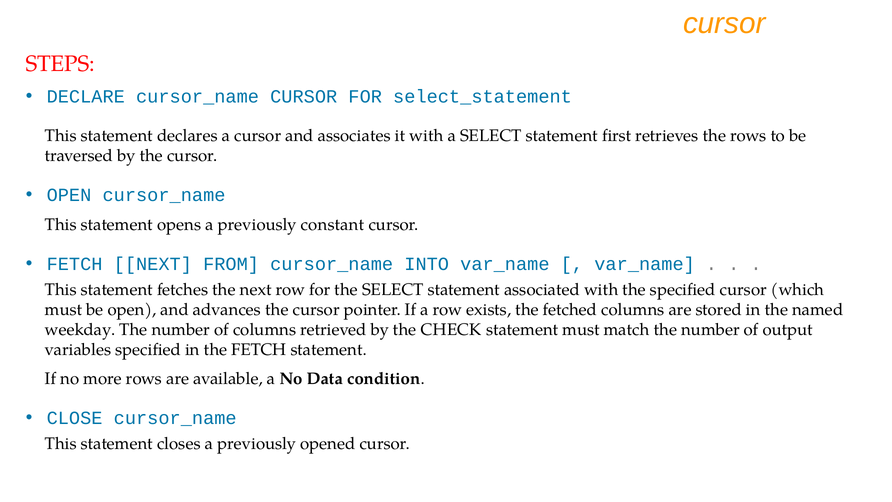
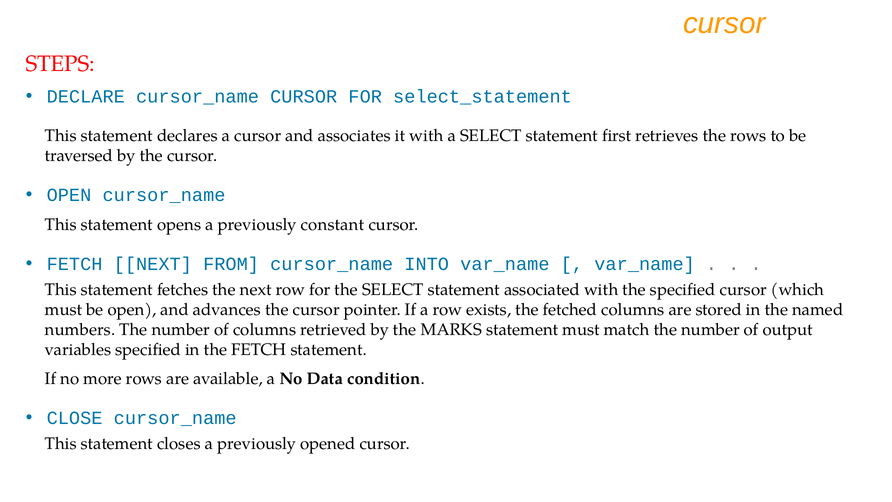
weekday: weekday -> numbers (80, 330)
CHECK: CHECK -> MARKS (451, 330)
